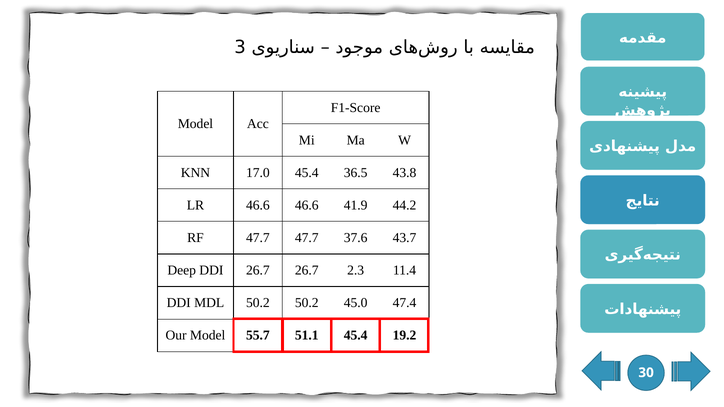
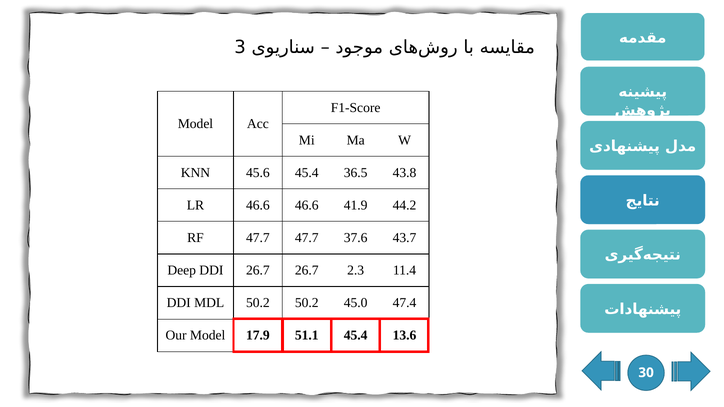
17.0: 17.0 -> 45.6 (258, 173)
55.7: 55.7 -> 17.9 (258, 336)
19.2: 19.2 -> 13.6 (405, 336)
